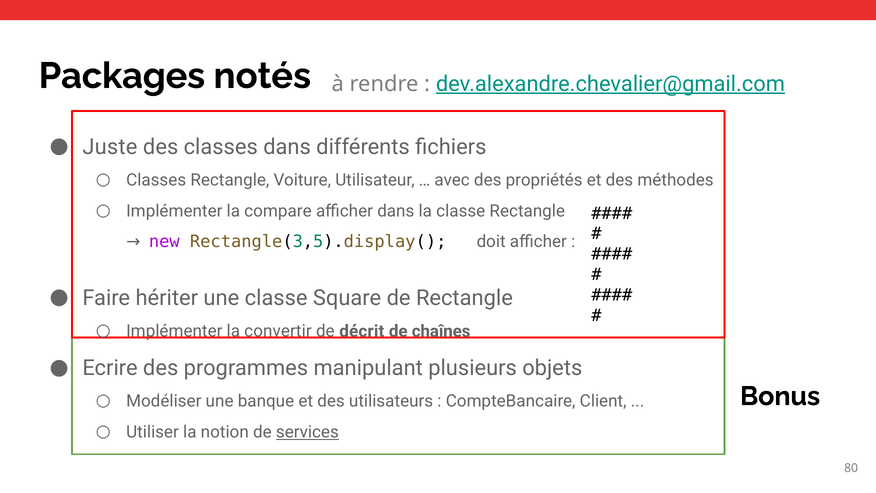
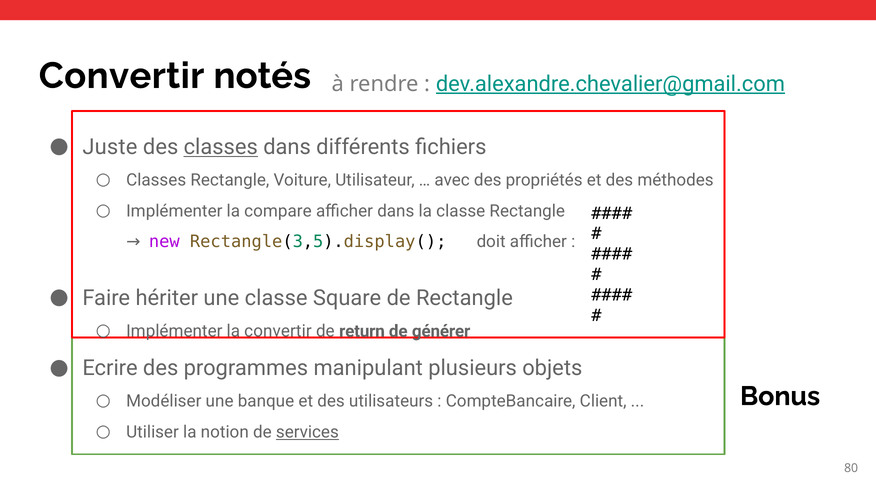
Packages: Packages -> Convertir (122, 76)
classes underline: none -> present (221, 147)
décrit: décrit -> return (362, 331)
chaînes: chaînes -> générer (441, 331)
